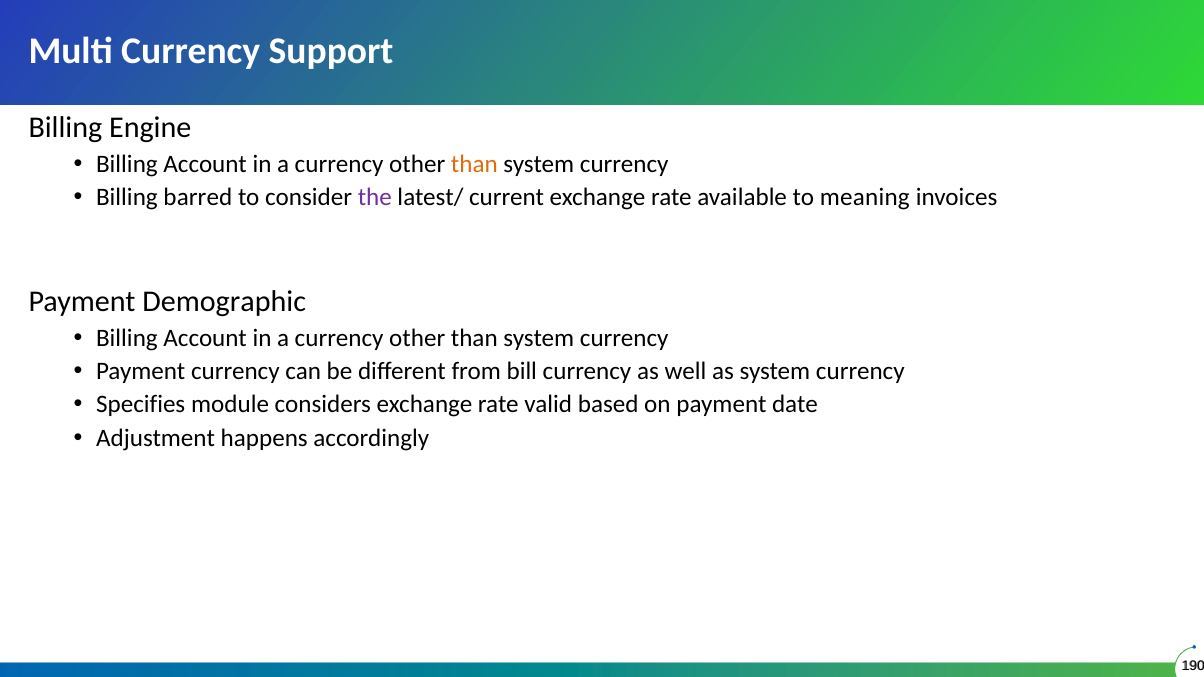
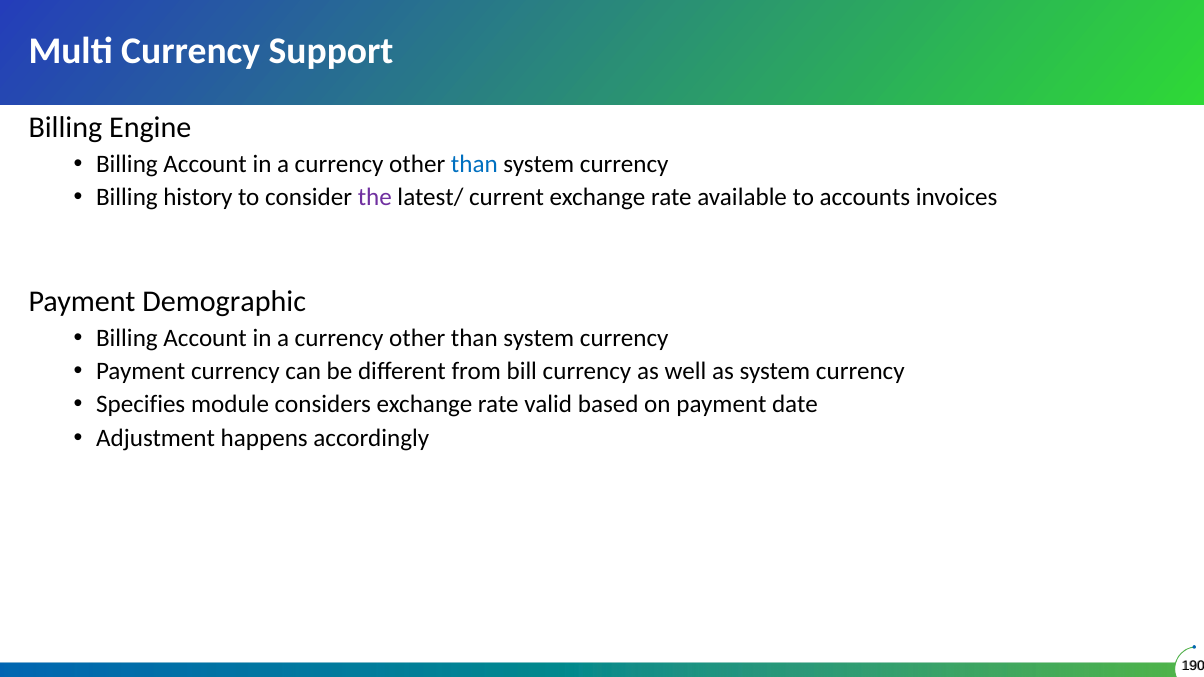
than colour: orange -> blue (474, 164)
barred: barred -> history (198, 197)
meaning: meaning -> accounts (865, 197)
